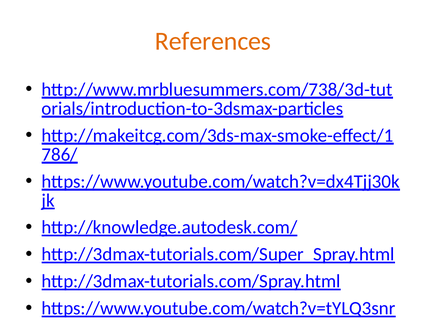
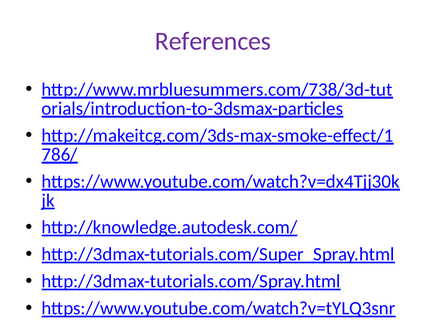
References colour: orange -> purple (213, 41)
